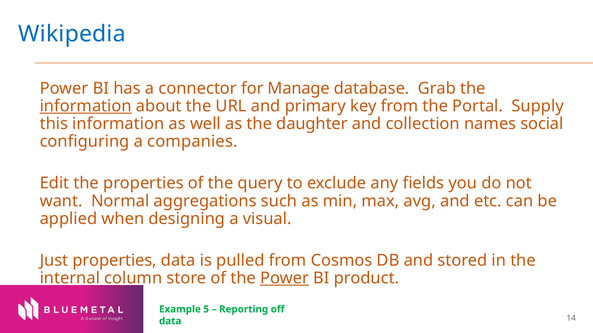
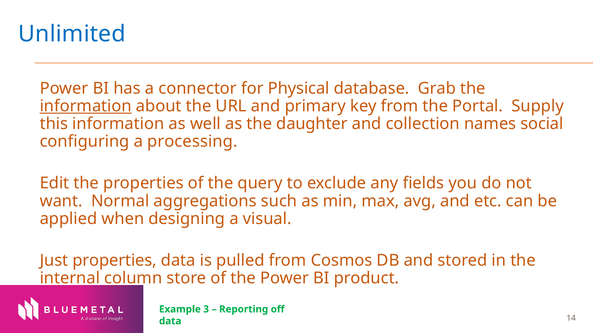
Wikipedia: Wikipedia -> Unlimited (72, 34)
Manage: Manage -> Physical (299, 88)
companies: companies -> processing (192, 142)
Power underline: present -> none (285, 279)
5: 5 -> 3 (206, 310)
